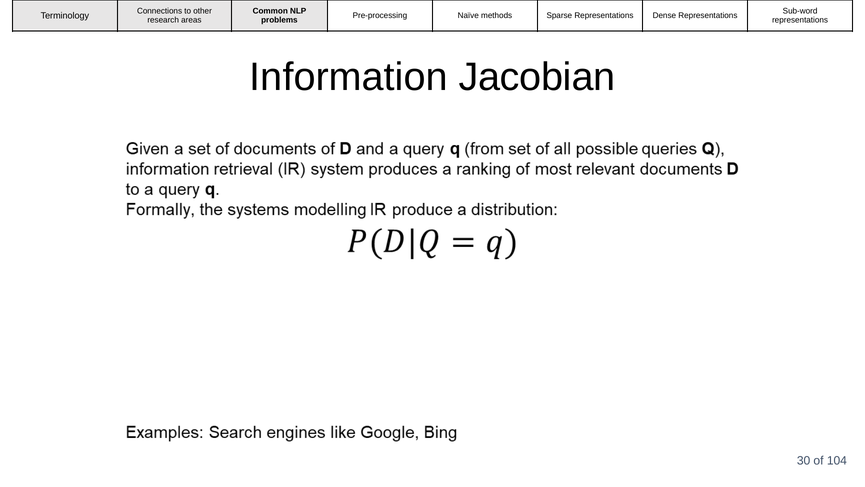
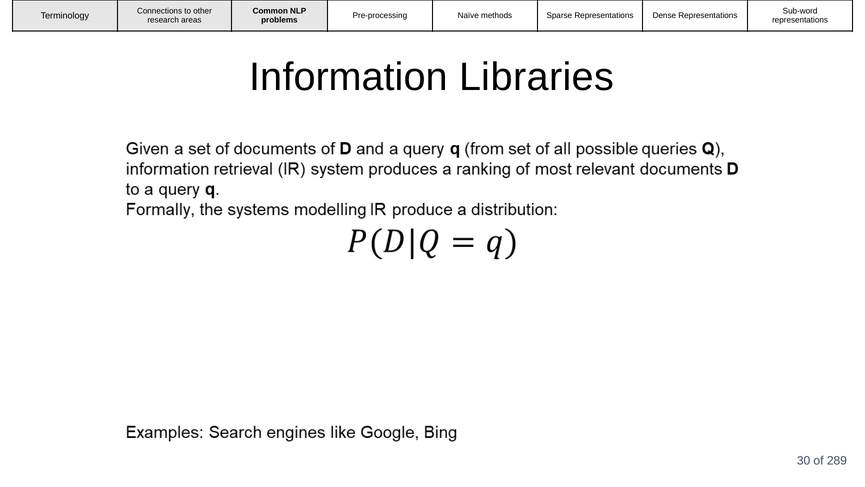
Jacobian: Jacobian -> Libraries (537, 77)
104: 104 -> 289 (837, 461)
